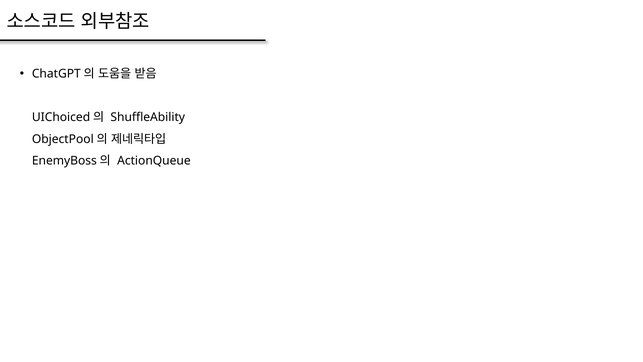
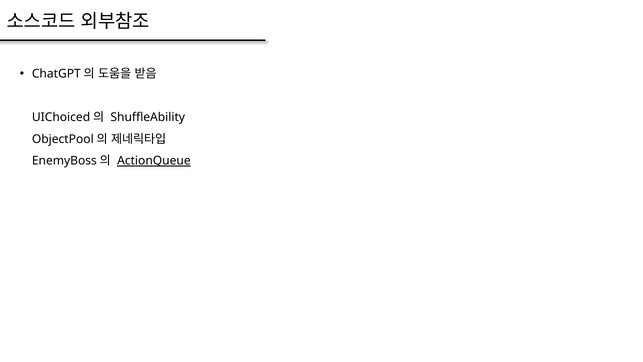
ActionQueue underline: none -> present (154, 161)
